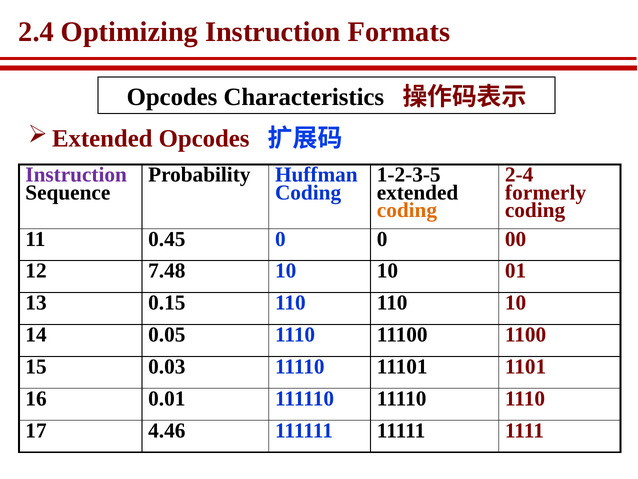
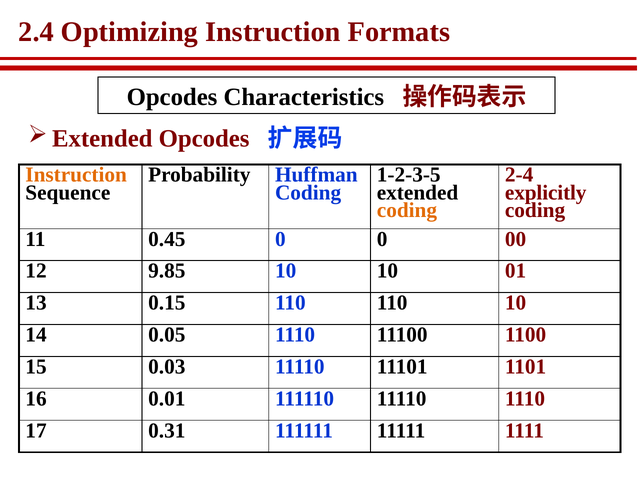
Instruction colour: purple -> orange (76, 175)
formerly: formerly -> explicitly (546, 192)
7.48: 7.48 -> 9.85 (167, 270)
4.46: 4.46 -> 0.31 (167, 430)
